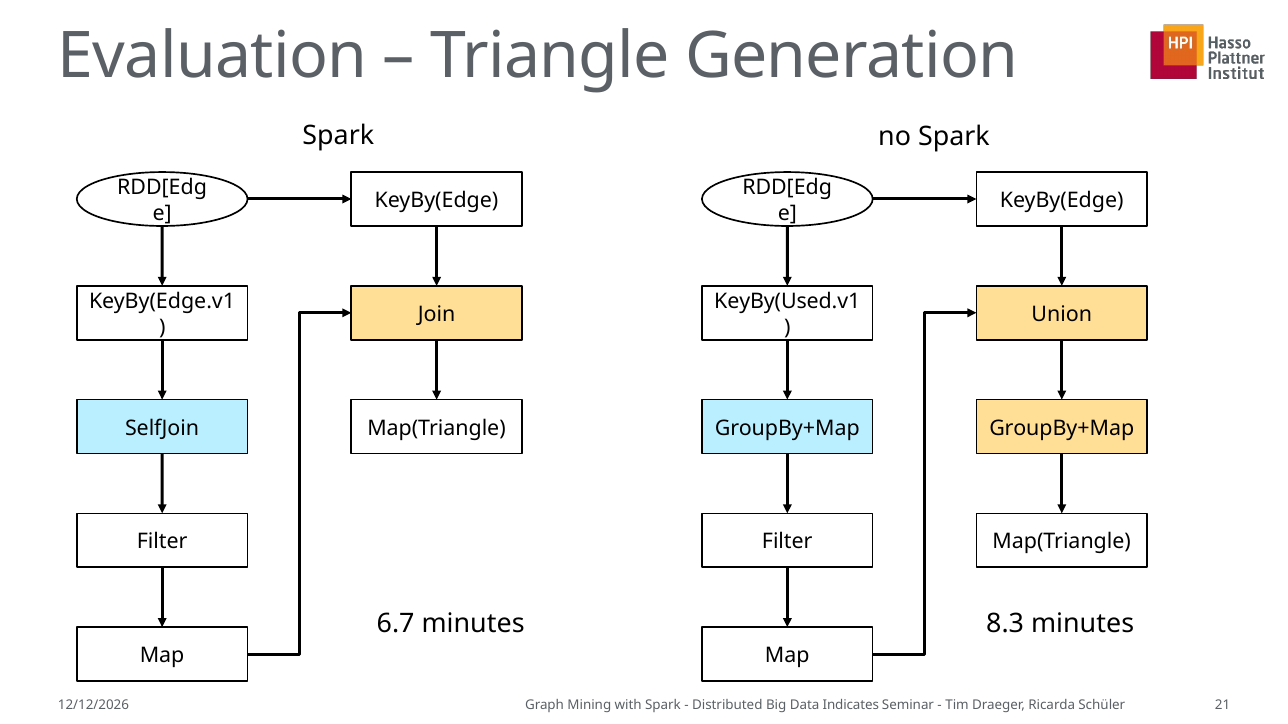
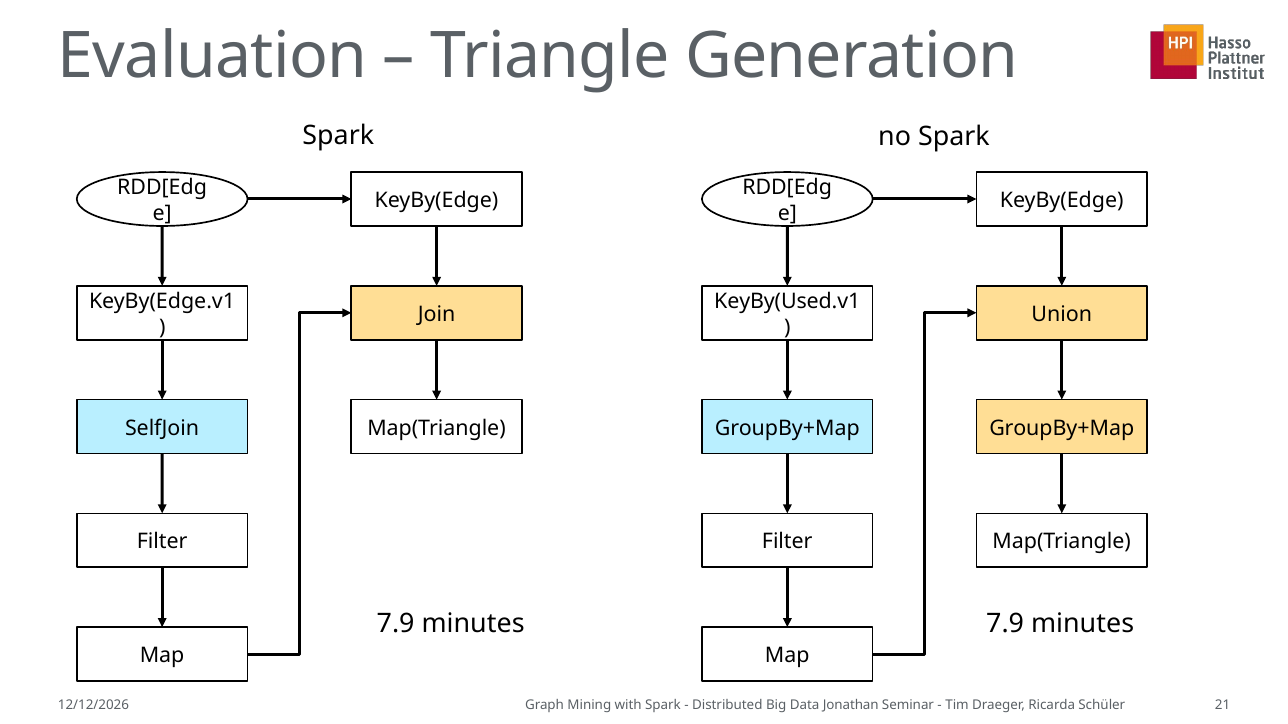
6.7: 6.7 -> 7.9 (396, 625)
8.3: 8.3 -> 7.9 (1005, 625)
Indicates: Indicates -> Jonathan (851, 705)
